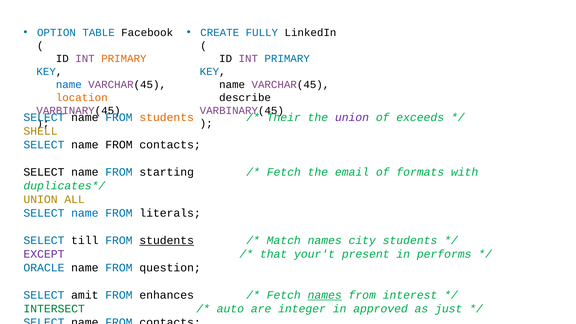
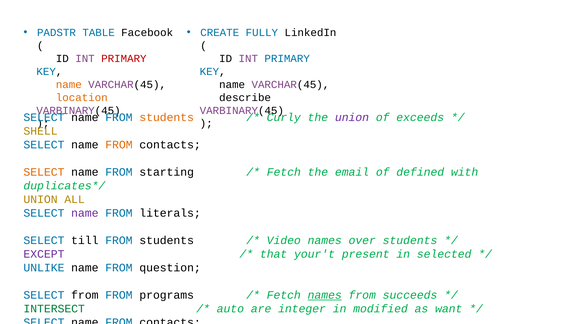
OPTION: OPTION -> PADSTR (56, 33)
PRIMARY colour: orange -> red (124, 59)
name colour: blue -> orange (69, 85)
Their: Their -> Curly (284, 117)
FROM colour: black -> orange (119, 145)
SELECT colour: black -> orange (44, 172)
formats: formats -> defined (420, 172)
name colour: blue -> purple (85, 213)
students underline: present -> none (167, 240)
Match: Match -> Video (284, 240)
city: city -> over (362, 240)
performs: performs -> selected (444, 254)
ORACLE: ORACLE -> UNLIKE (44, 268)
SELECT amit: amit -> from (85, 295)
enhances: enhances -> programs (167, 295)
interest: interest -> succeeds (410, 295)
approved: approved -> modified (381, 309)
just: just -> want (449, 309)
